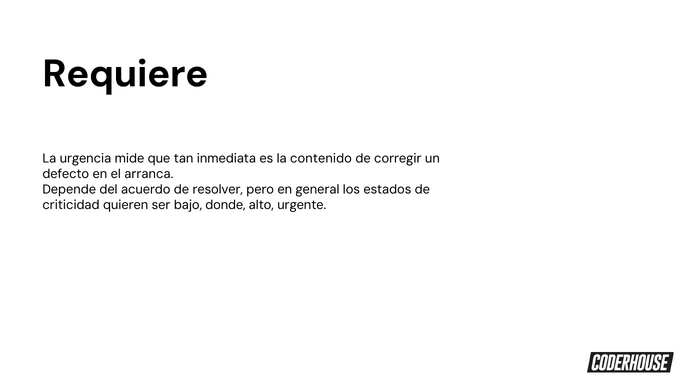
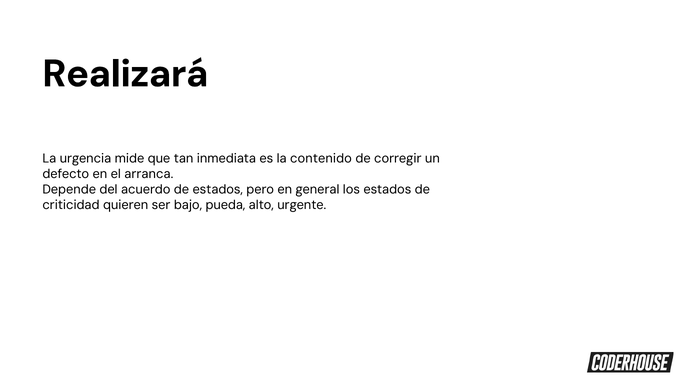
Requiere: Requiere -> Realizará (125, 74)
de resolver: resolver -> estados (218, 190)
donde: donde -> pueda (225, 205)
